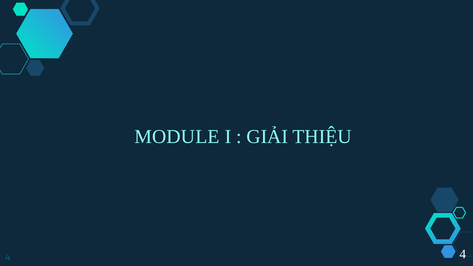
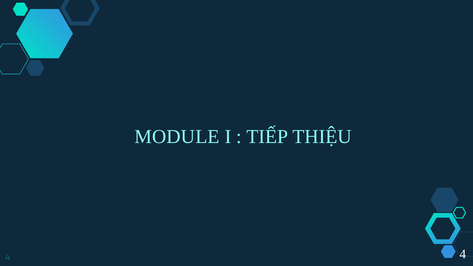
GIẢI: GIẢI -> TIẾP (267, 137)
